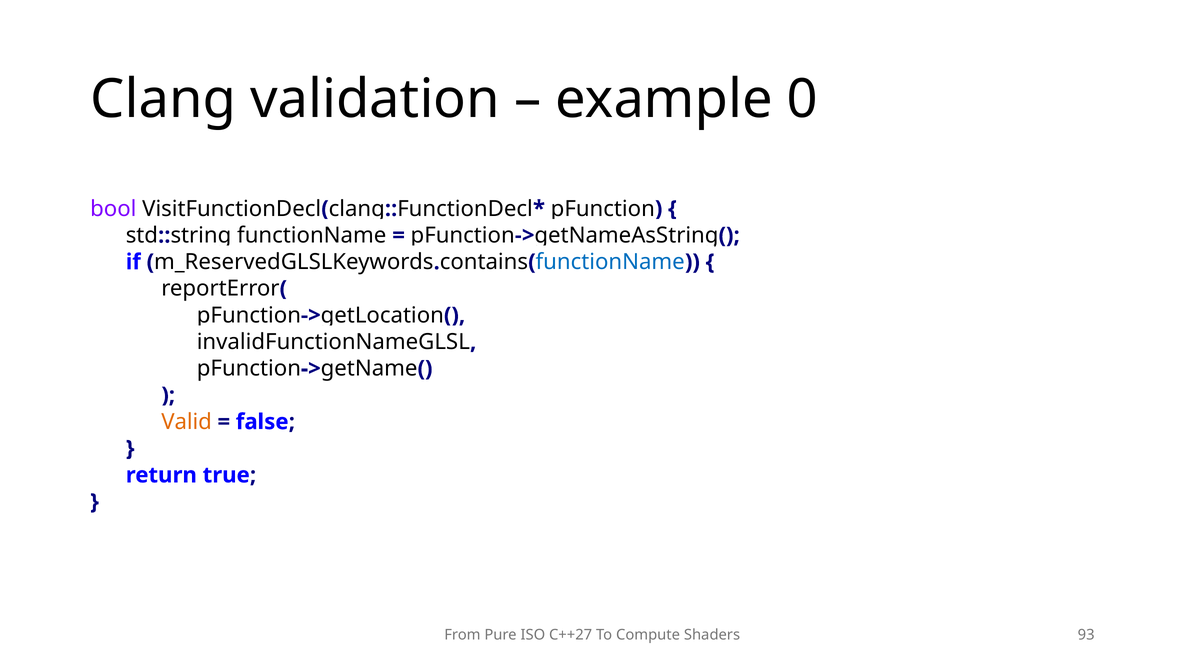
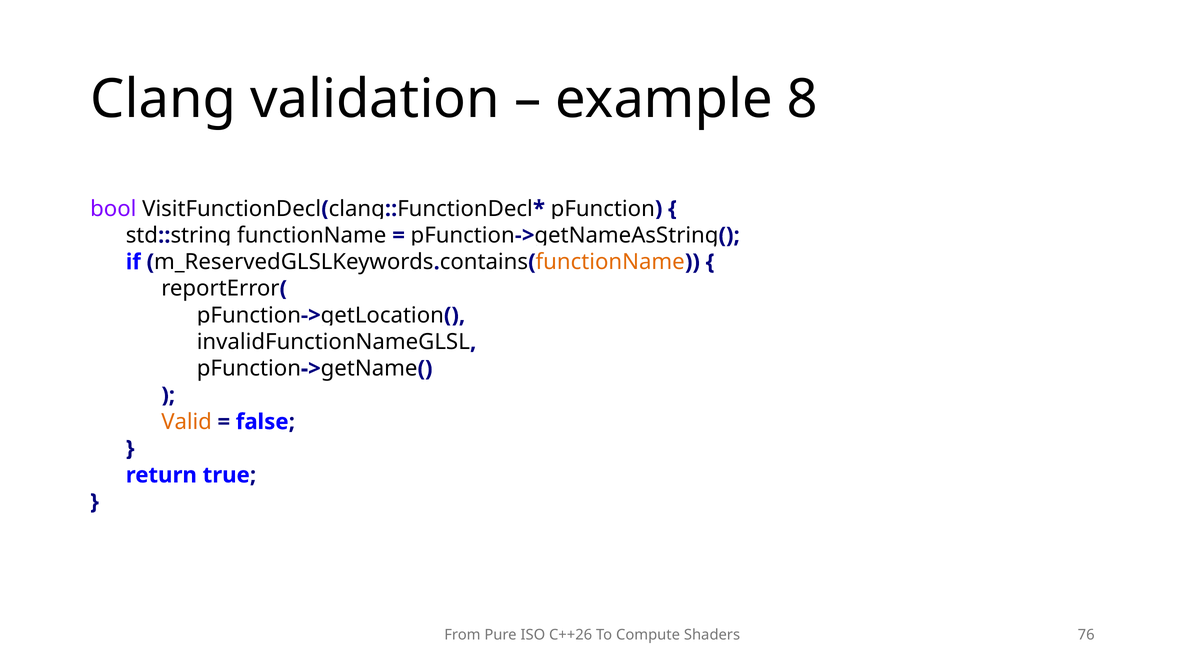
0: 0 -> 8 (802, 100)
functionName colour: blue -> orange (610, 262)
C++27: C++27 -> C++26 (571, 635)
93: 93 -> 76 (1086, 635)
